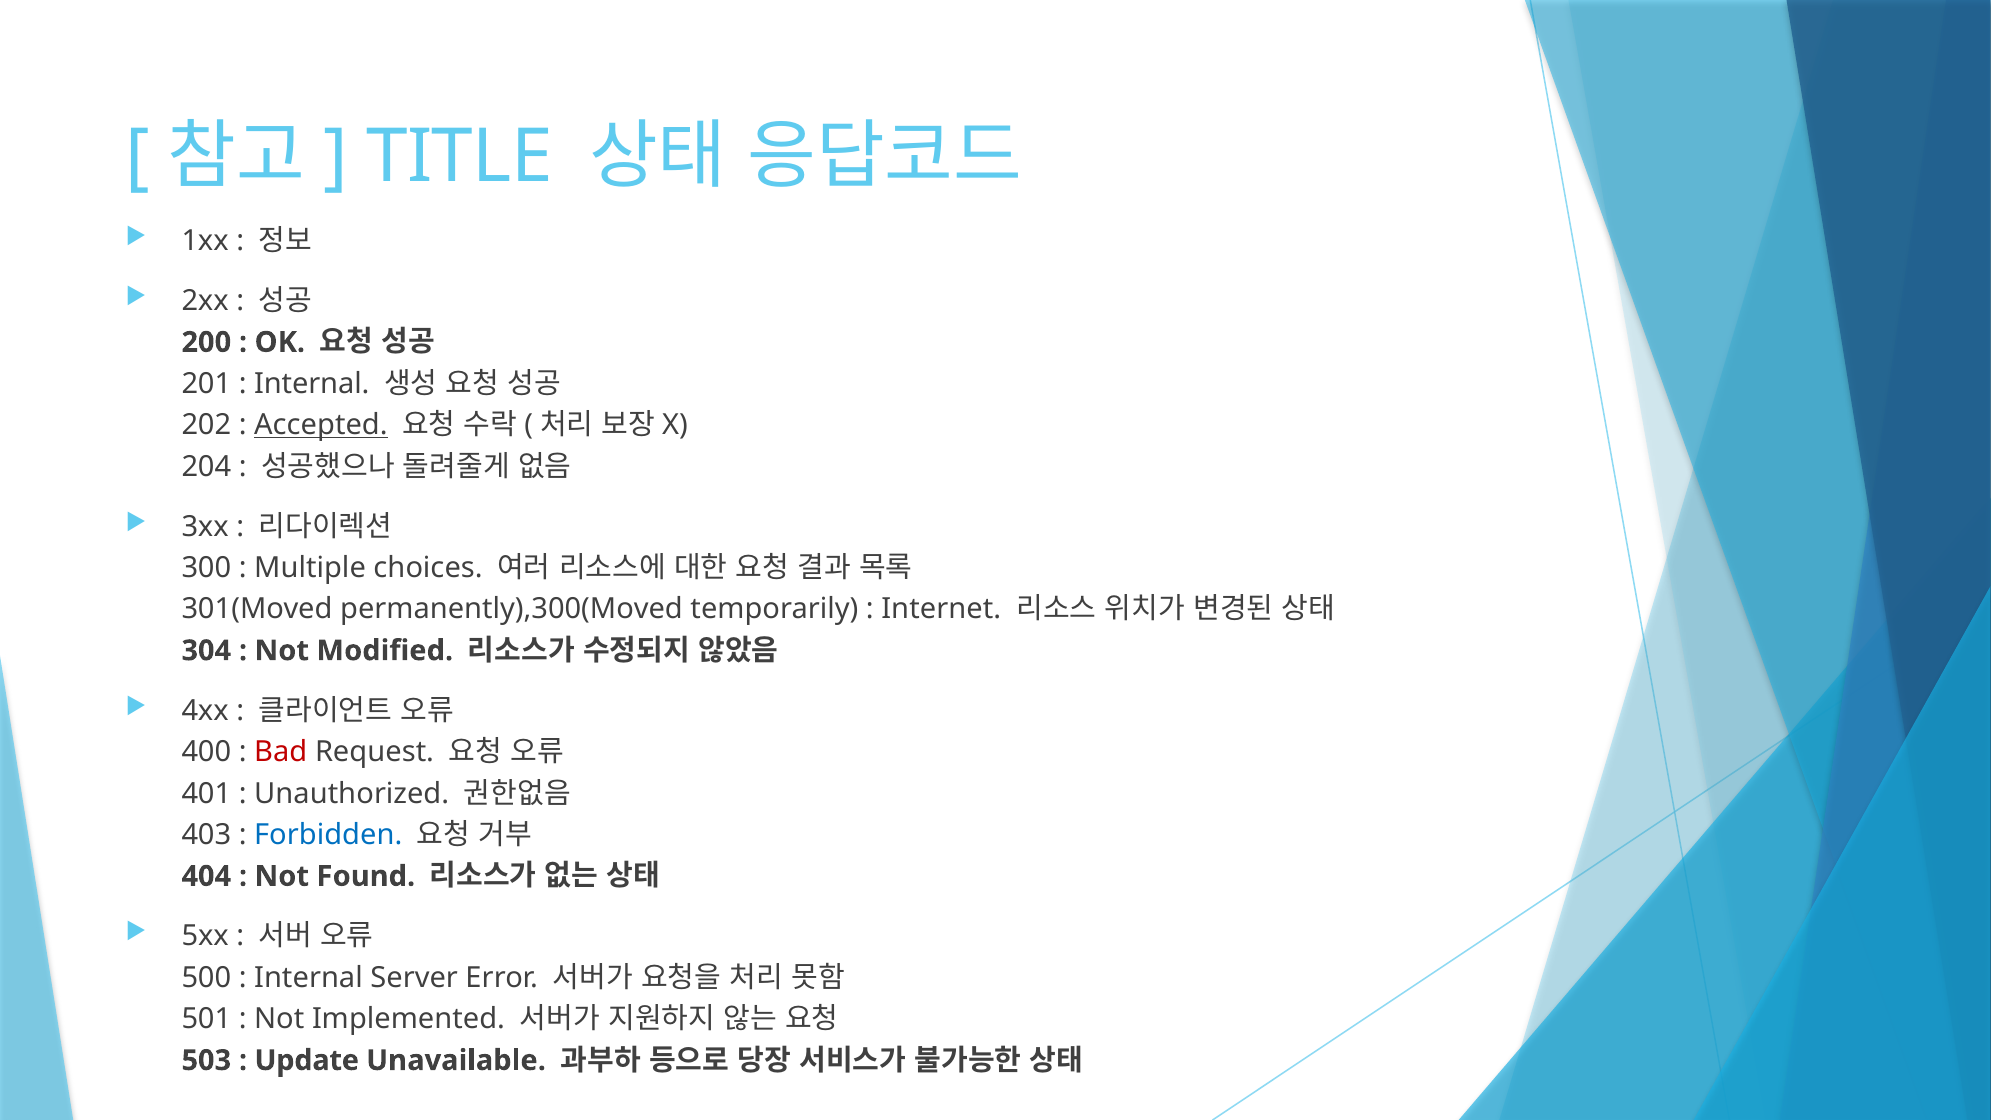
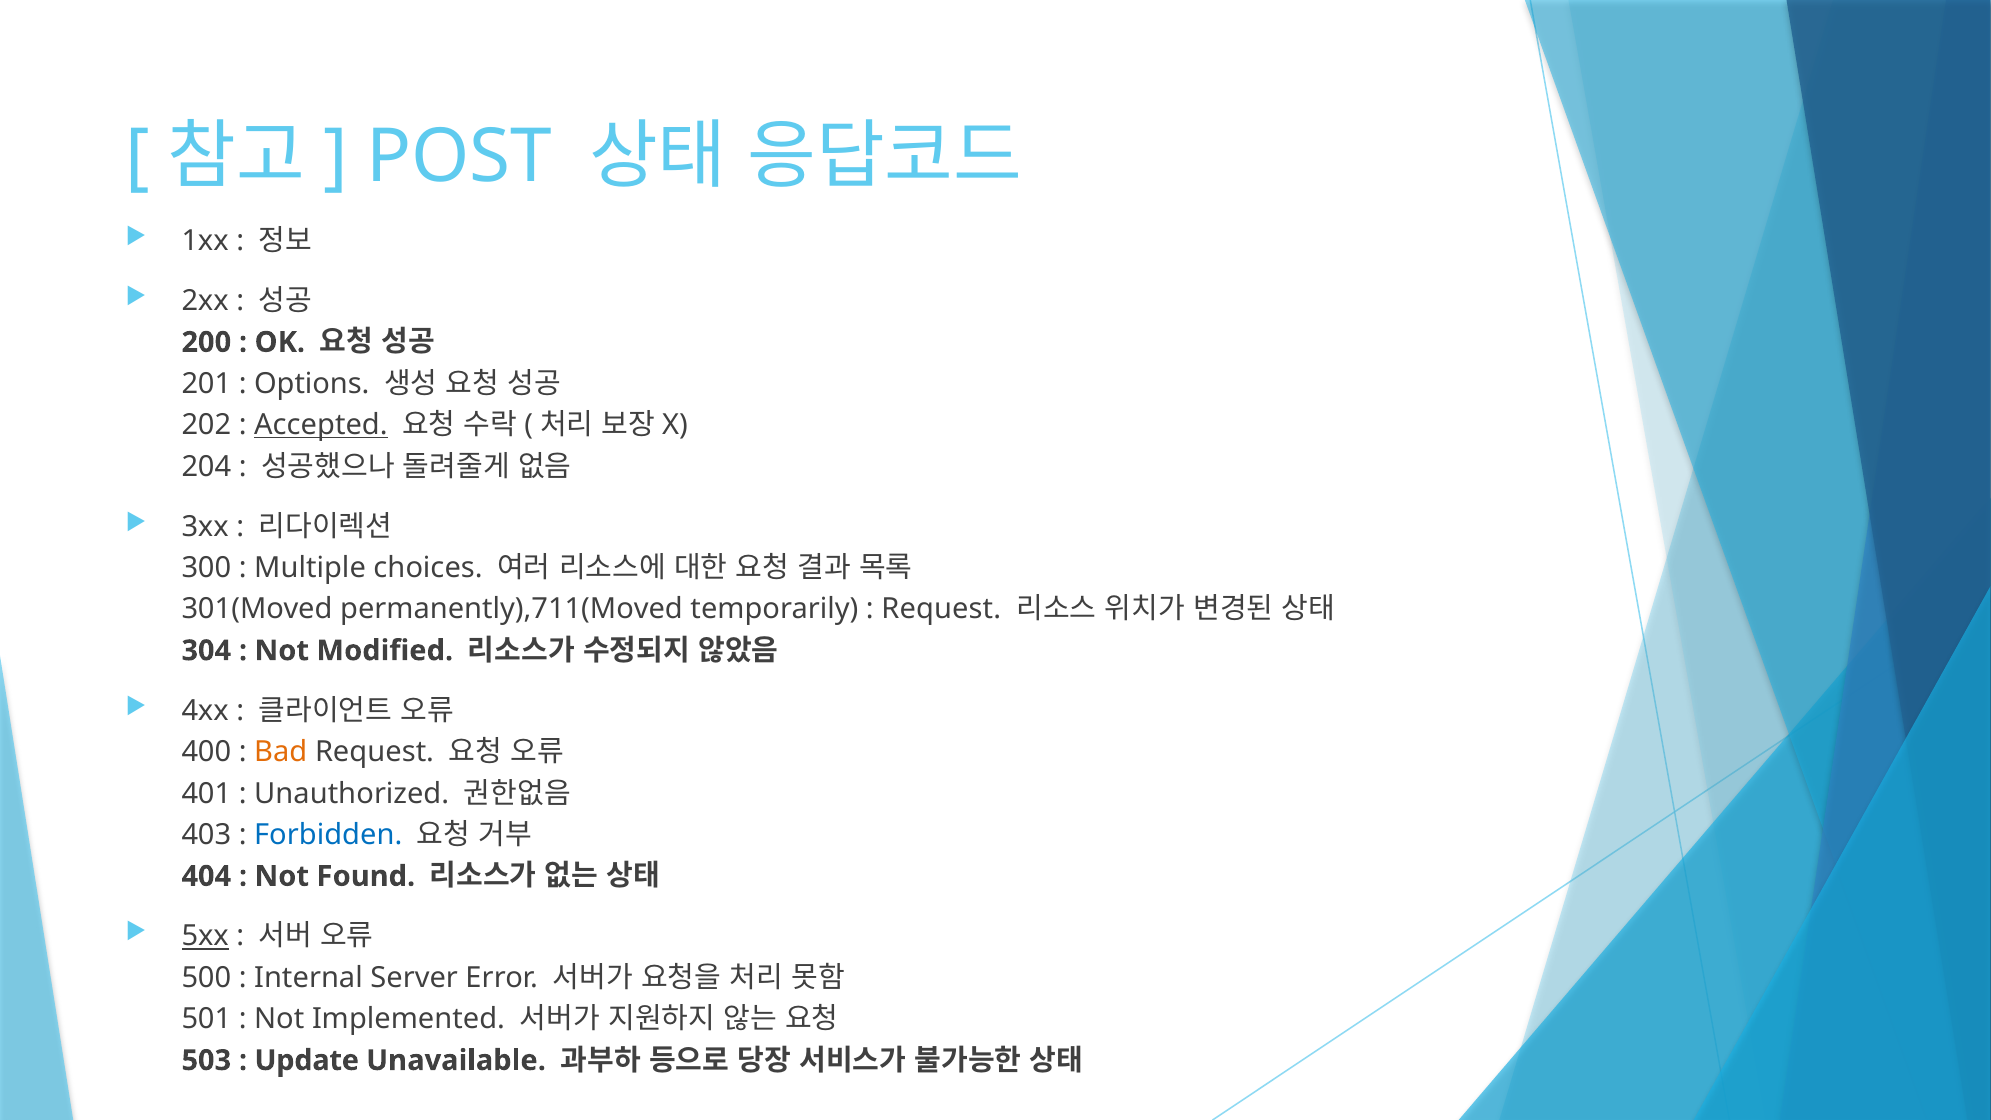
TITLE: TITLE -> POST (459, 157)
Internal: Internal -> Options (312, 384)
permanently),300(Moved: permanently),300(Moved -> permanently),711(Moved (512, 609)
Internet: Internet -> Request (941, 609)
Bad colour: red -> orange (281, 752)
5xx underline: none -> present (205, 936)
